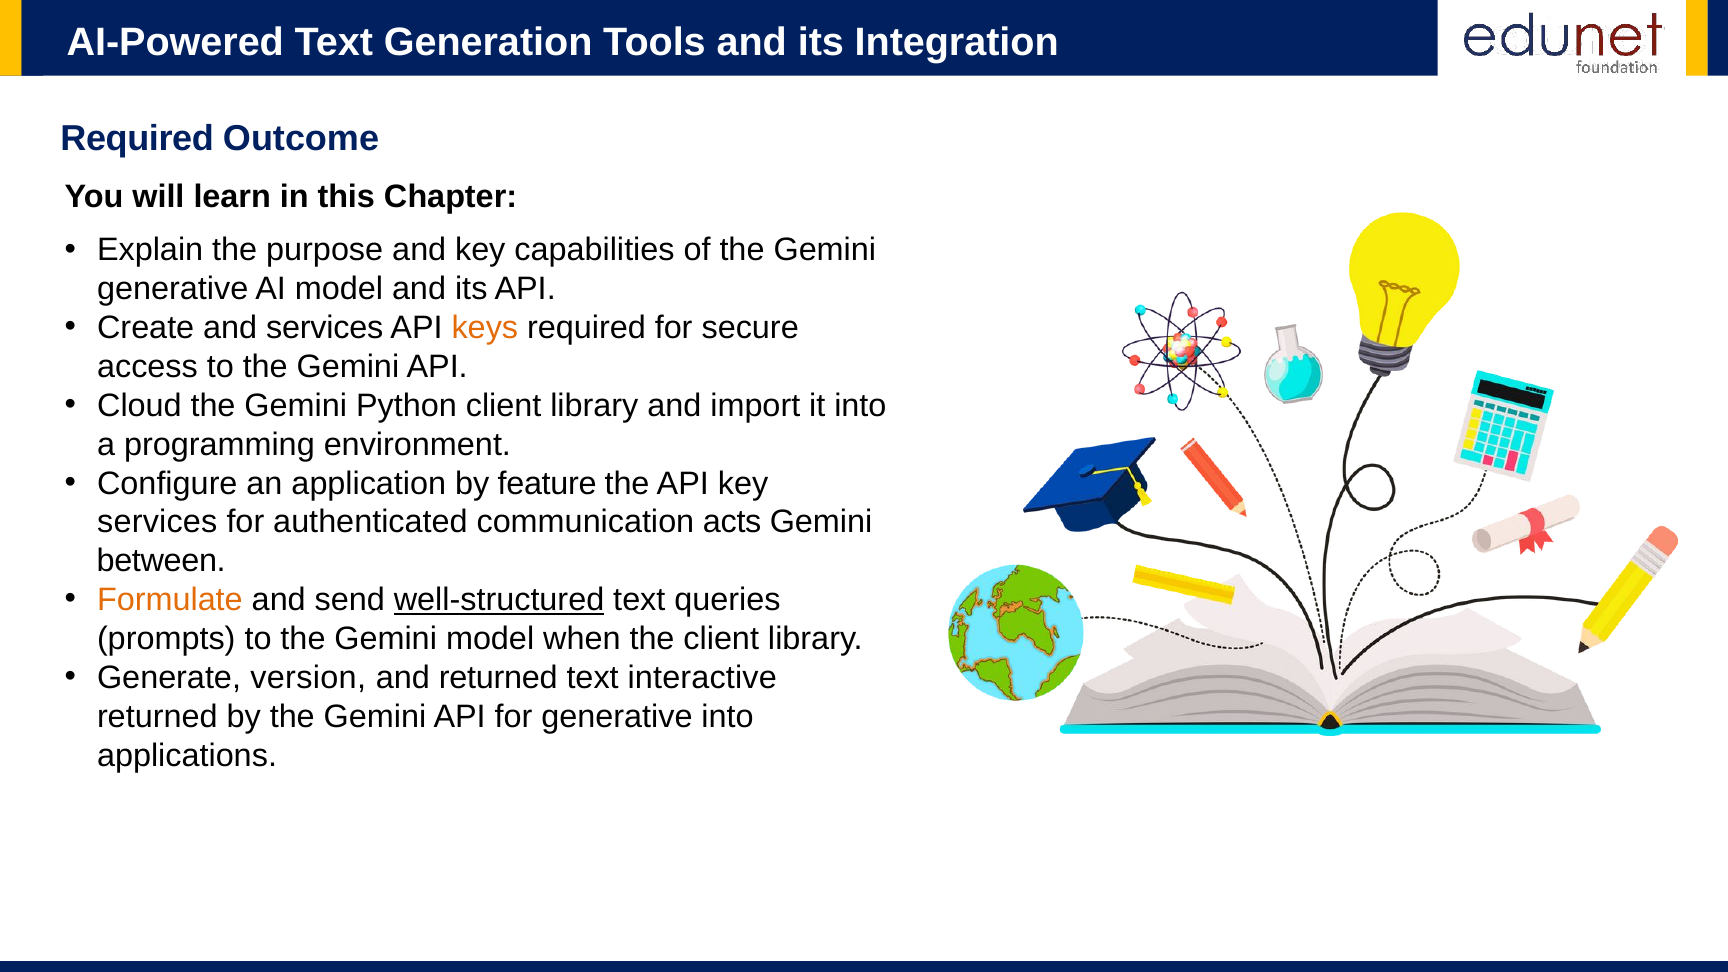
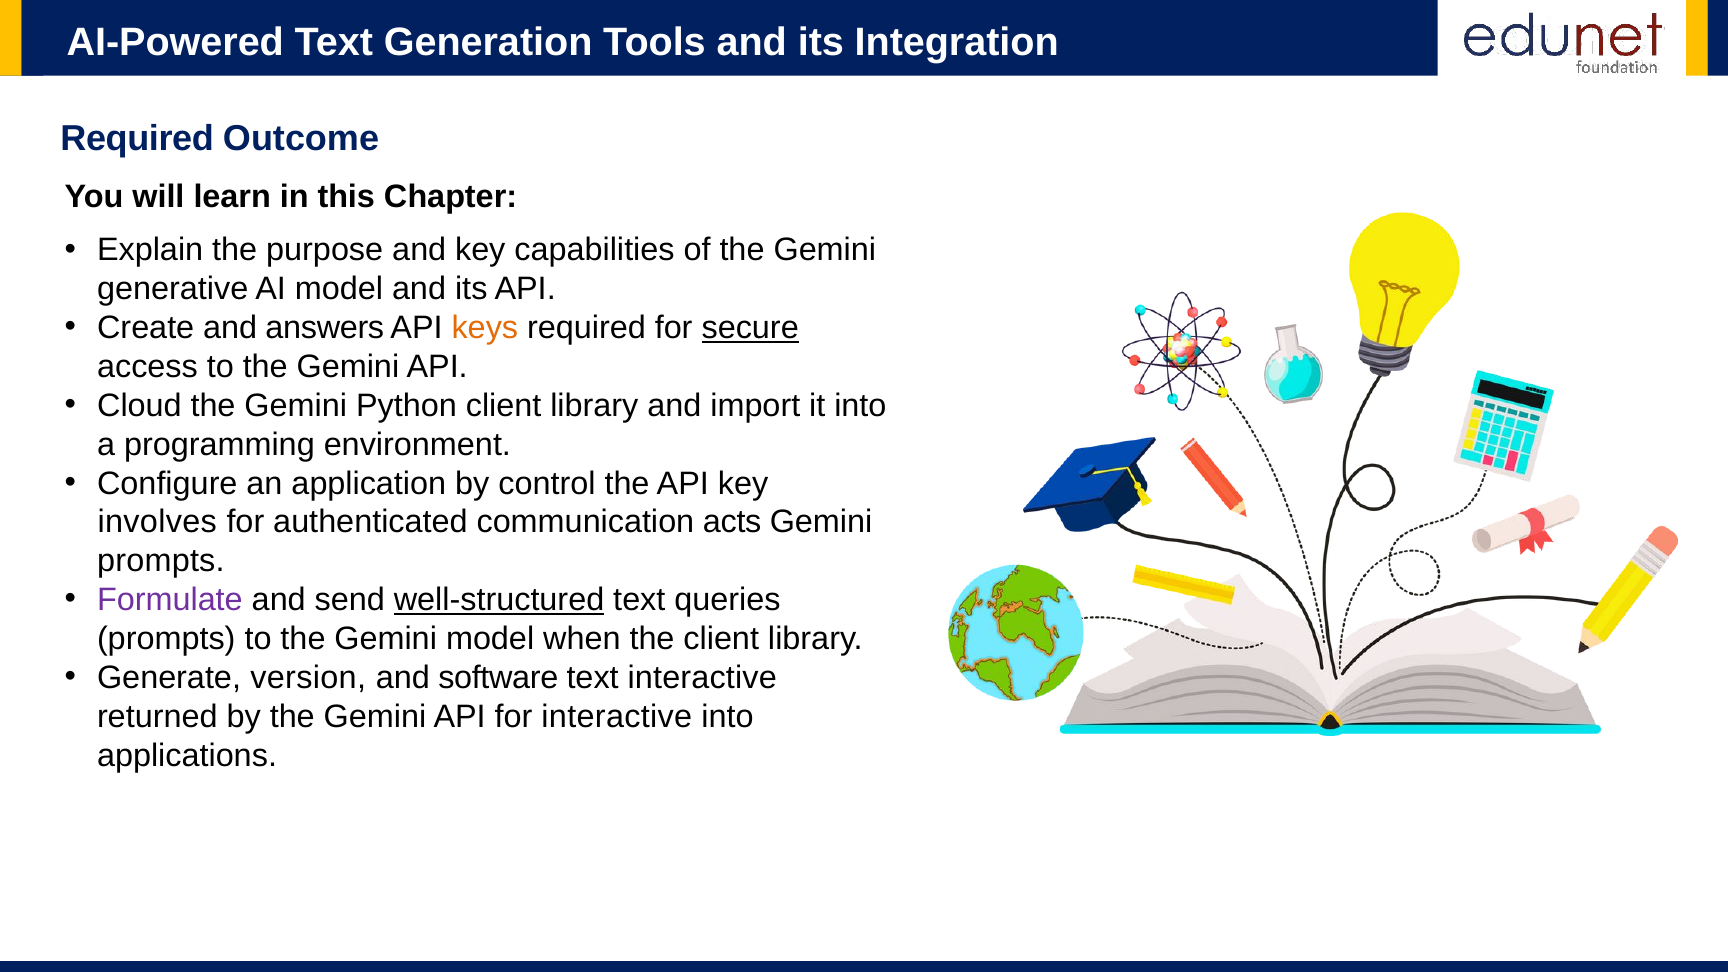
and services: services -> answers (325, 328)
secure underline: none -> present (750, 328)
feature: feature -> control (547, 483)
services: services -> involves (157, 522)
between: between -> prompts (161, 561)
Formulate colour: orange -> purple (170, 600)
and returned: returned -> software (498, 678)
for generative: generative -> interactive (617, 717)
